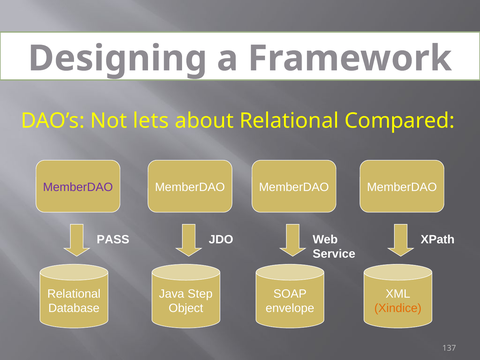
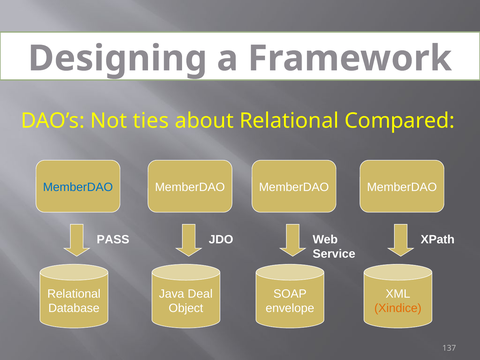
lets: lets -> ties (151, 121)
MemberDAO colour: purple -> blue (78, 187)
Step: Step -> Deal (200, 294)
